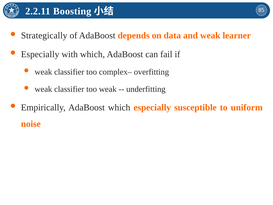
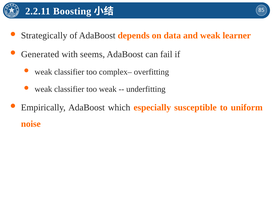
Especially: Especially -> Generated (40, 54)
with which: which -> seems (92, 54)
